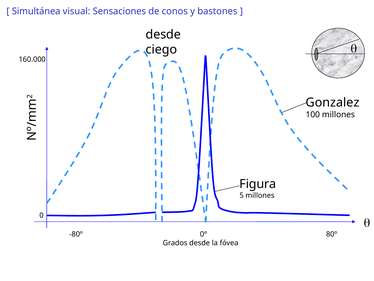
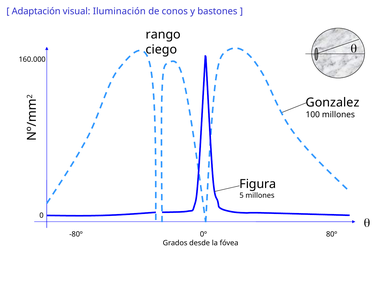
Simultánea: Simultánea -> Adaptación (36, 11)
Sensaciones: Sensaciones -> Iluminación (119, 11)
desde: desde -> rango (163, 34)
